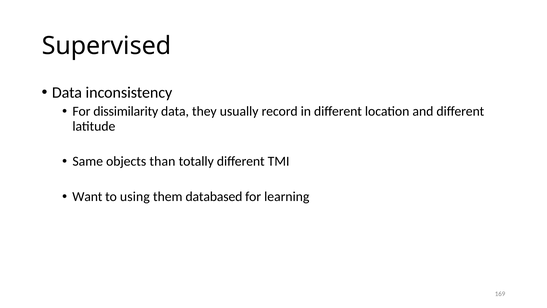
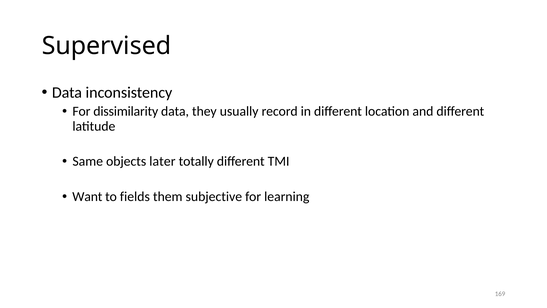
than: than -> later (162, 161)
using: using -> fields (135, 197)
databased: databased -> subjective (214, 197)
